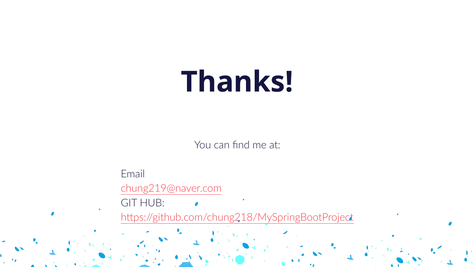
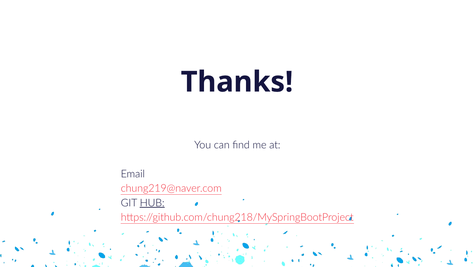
HUB underline: none -> present (152, 203)
